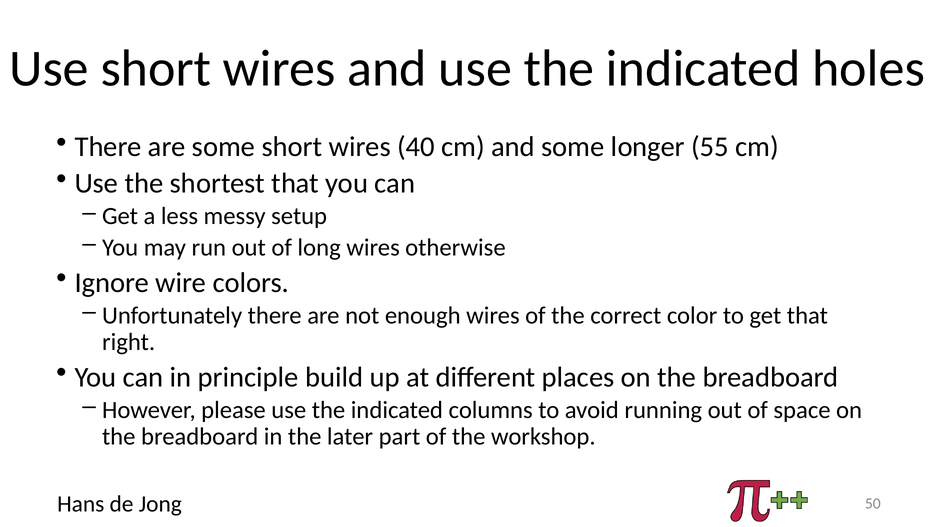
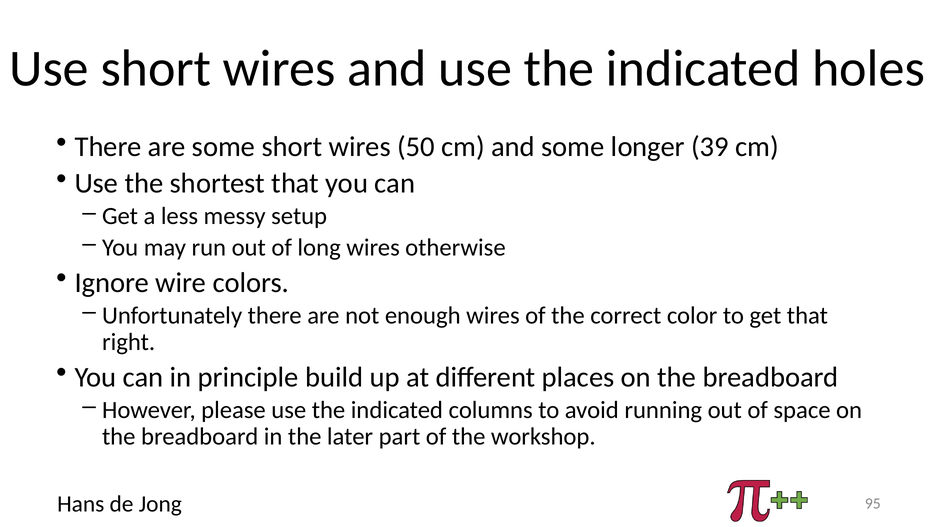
40: 40 -> 50 (416, 147)
55: 55 -> 39 (710, 147)
50: 50 -> 95 (873, 503)
